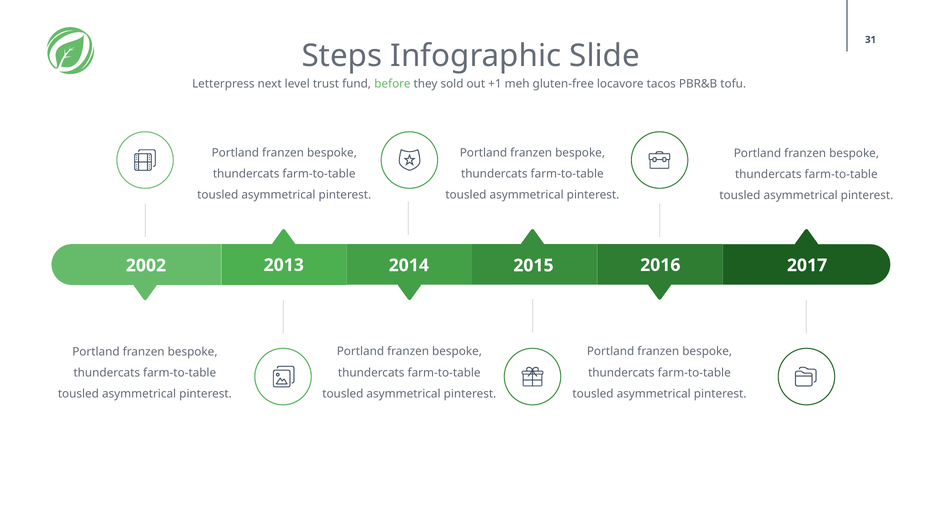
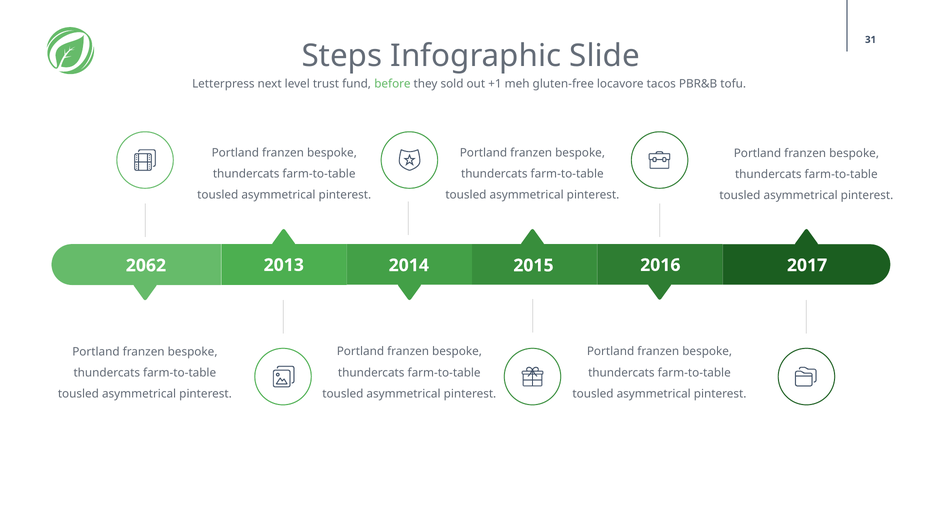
2002: 2002 -> 2062 (146, 266)
